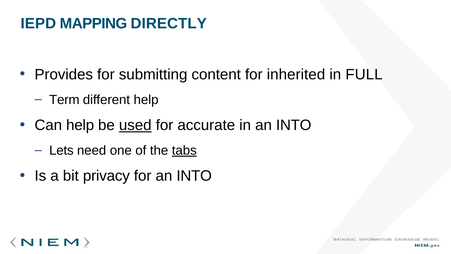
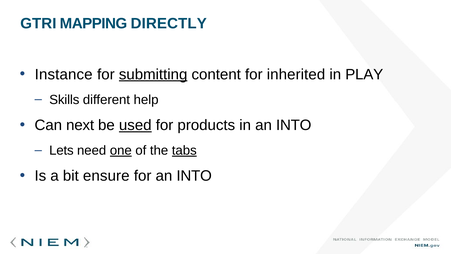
IEPD: IEPD -> GTRI (38, 23)
Provides: Provides -> Instance (64, 74)
submitting underline: none -> present (153, 74)
FULL: FULL -> PLAY (364, 74)
Term: Term -> Skills (64, 100)
Can help: help -> next (80, 125)
accurate: accurate -> products (206, 125)
one underline: none -> present (121, 150)
privacy: privacy -> ensure (106, 176)
